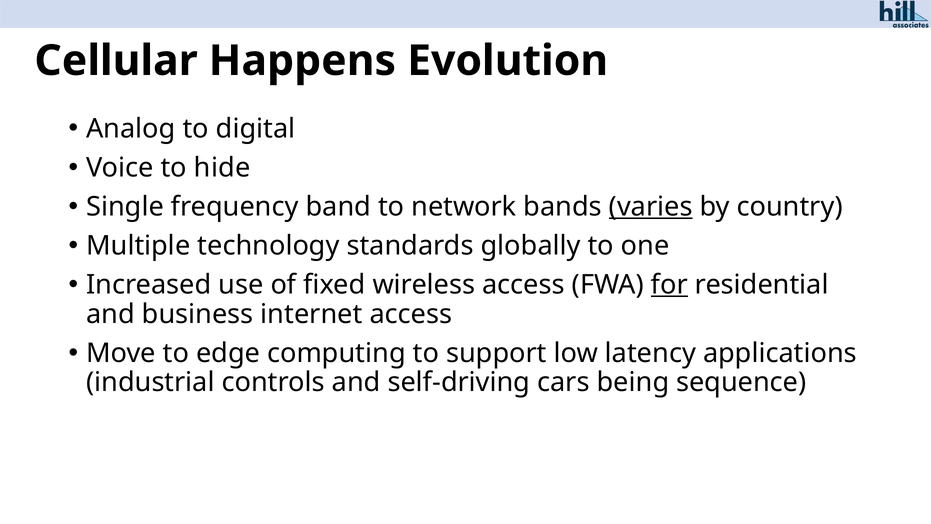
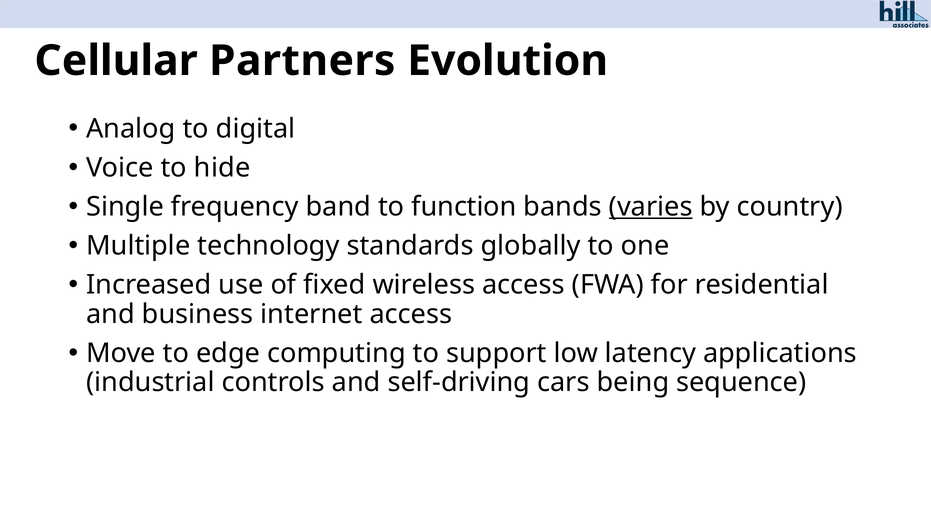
Happens: Happens -> Partners (302, 61)
network: network -> function (464, 207)
for underline: present -> none (669, 285)
